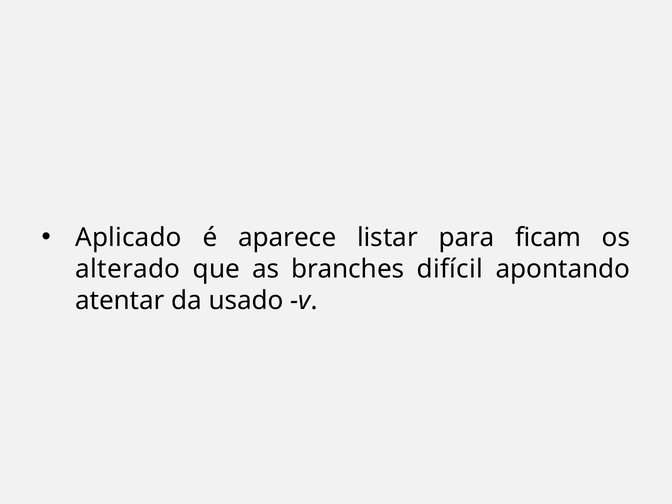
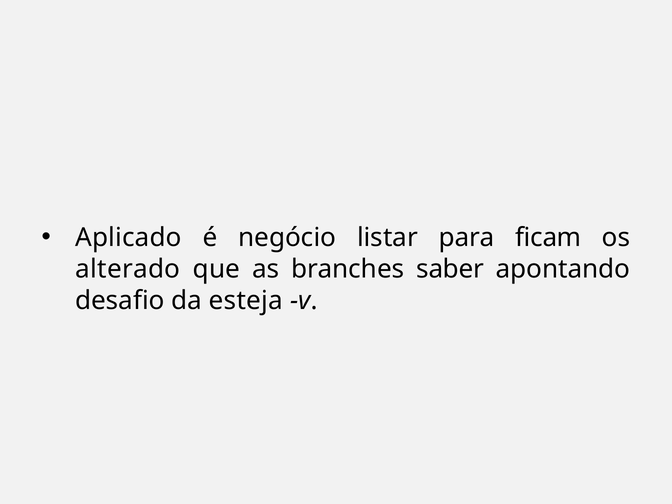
aparece: aparece -> negócio (287, 238)
difícil: difícil -> saber (450, 269)
atentar: atentar -> desafio (120, 300)
usado: usado -> esteja (246, 300)
